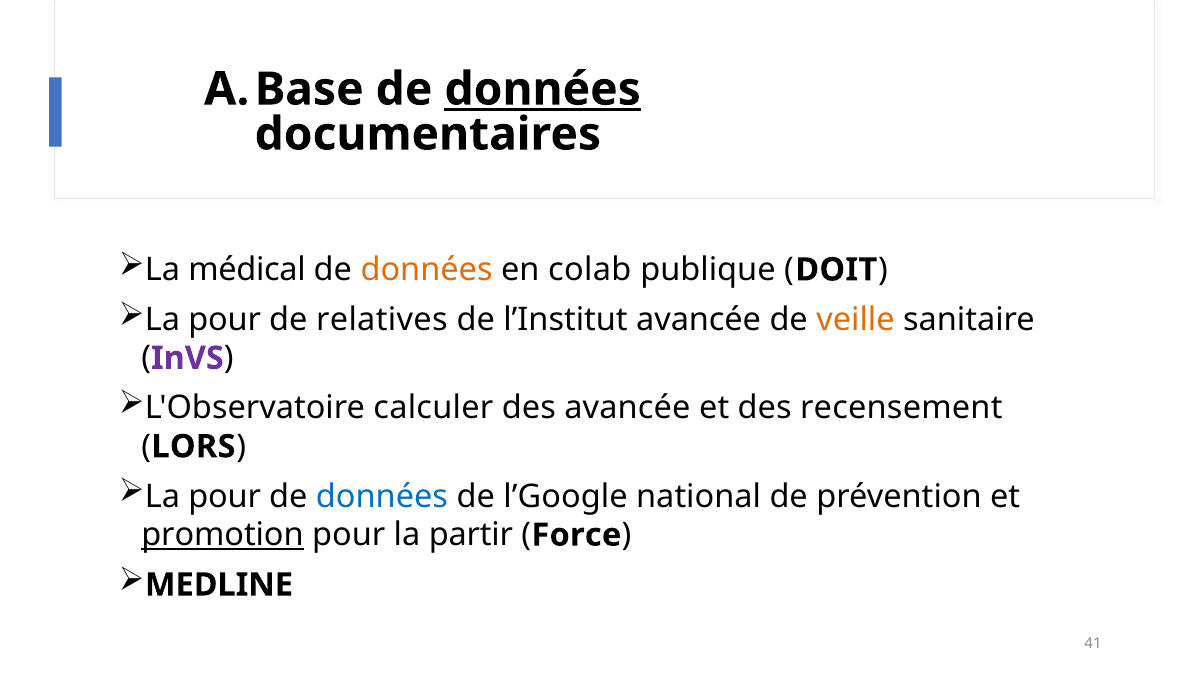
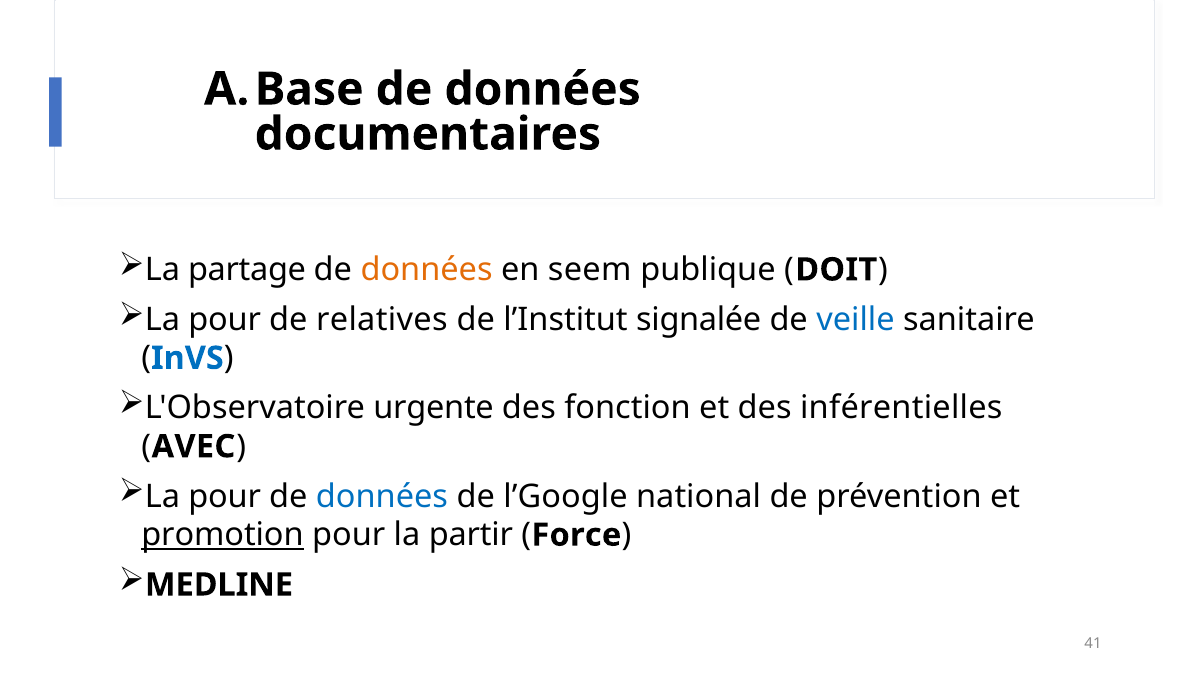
données underline: present -> none (543, 89)
médical: médical -> partage (247, 270)
colab: colab -> seem (590, 270)
l’Institut avancée: avancée -> signalée (699, 320)
veille colour: orange -> blue (855, 320)
InVS colour: purple -> blue (187, 358)
calculer: calculer -> urgente (434, 408)
des avancée: avancée -> fonction (627, 408)
recensement: recensement -> inférentielles (901, 408)
LORS: LORS -> AVEC (193, 447)
